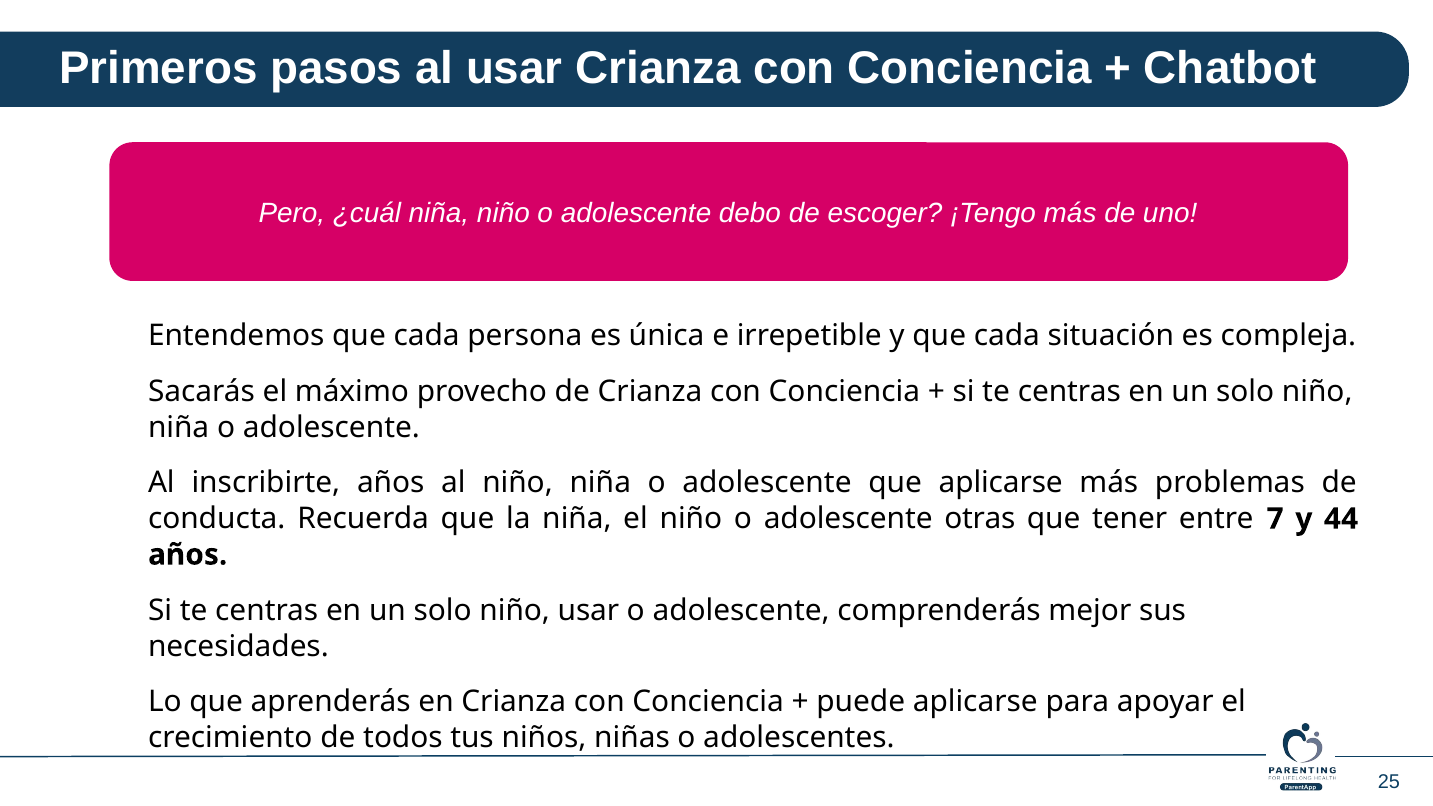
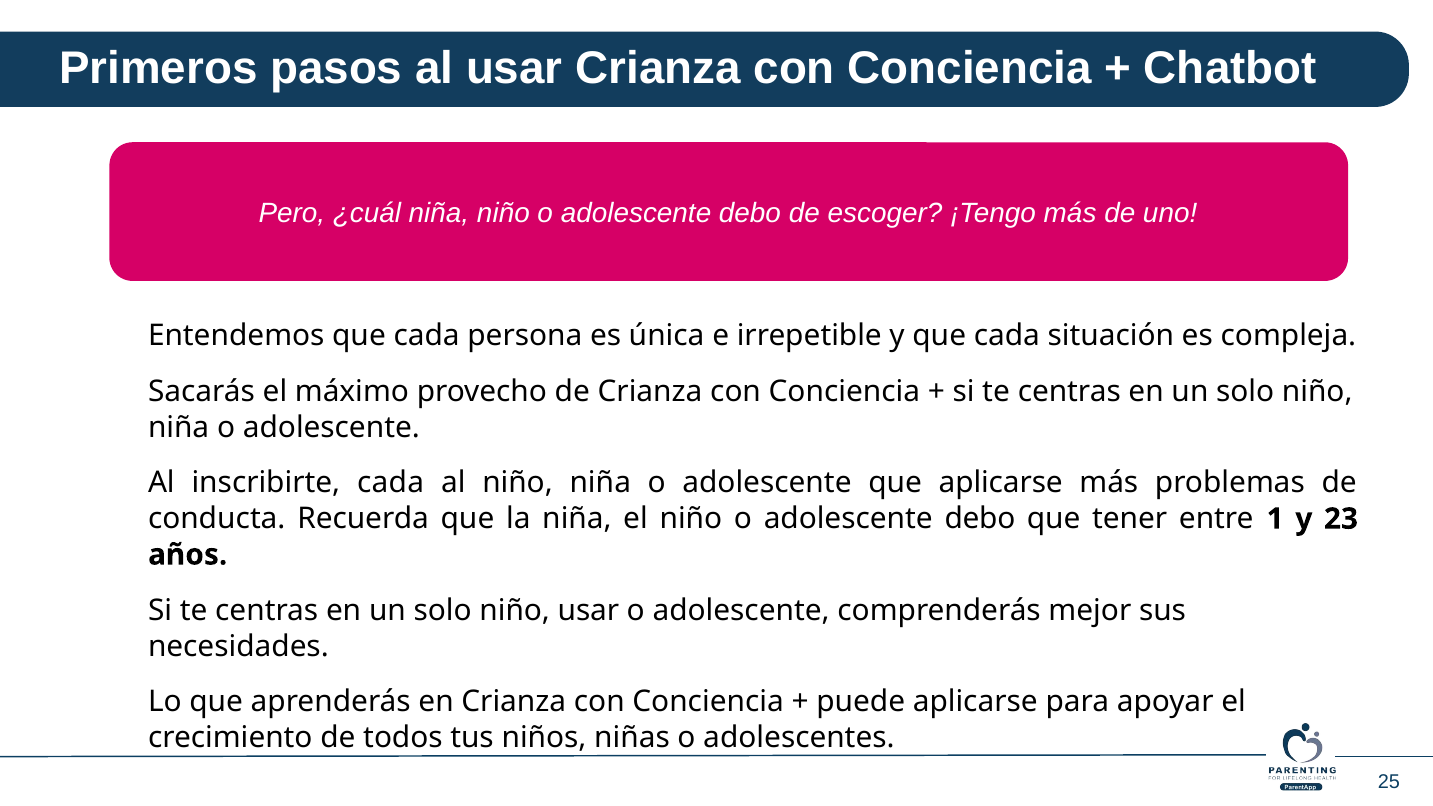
inscribirte años: años -> cada (391, 483)
otras: otras -> debo (980, 519)
7: 7 -> 1 (1275, 519)
44: 44 -> 23 (1341, 519)
